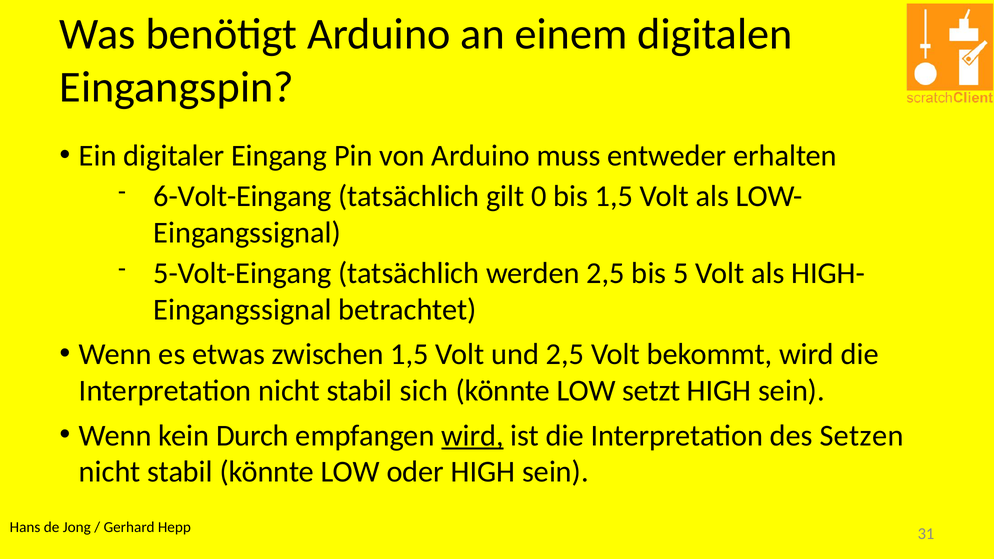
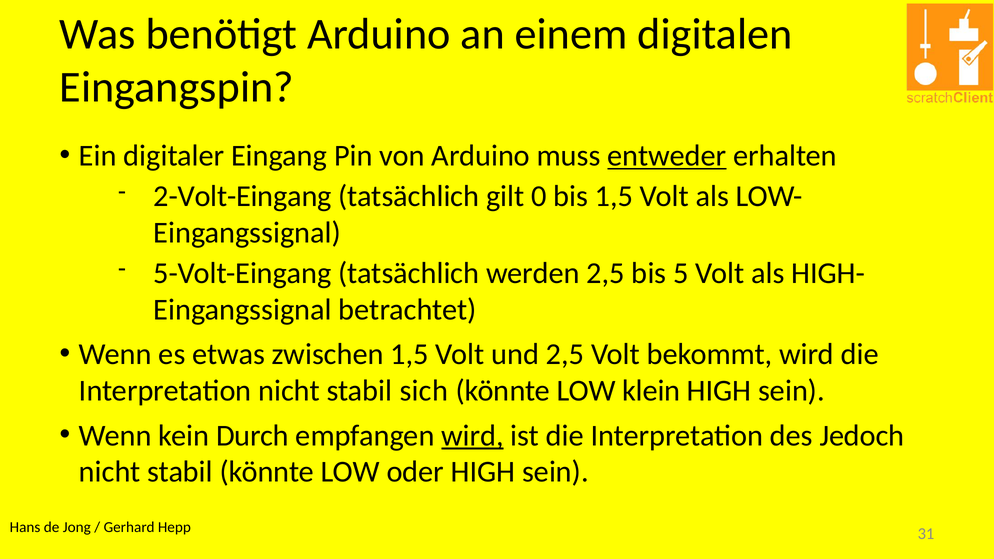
entweder underline: none -> present (667, 156)
6-Volt-Eingang: 6-Volt-Eingang -> 2-Volt-Eingang (243, 196)
setzt: setzt -> klein (651, 391)
Setzen: Setzen -> Jedoch (862, 436)
